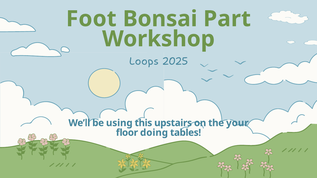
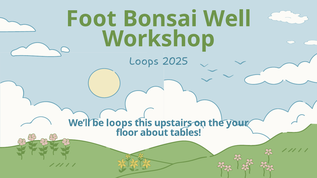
Part: Part -> Well (227, 19)
be using: using -> loops (119, 123)
doing: doing -> about (154, 133)
